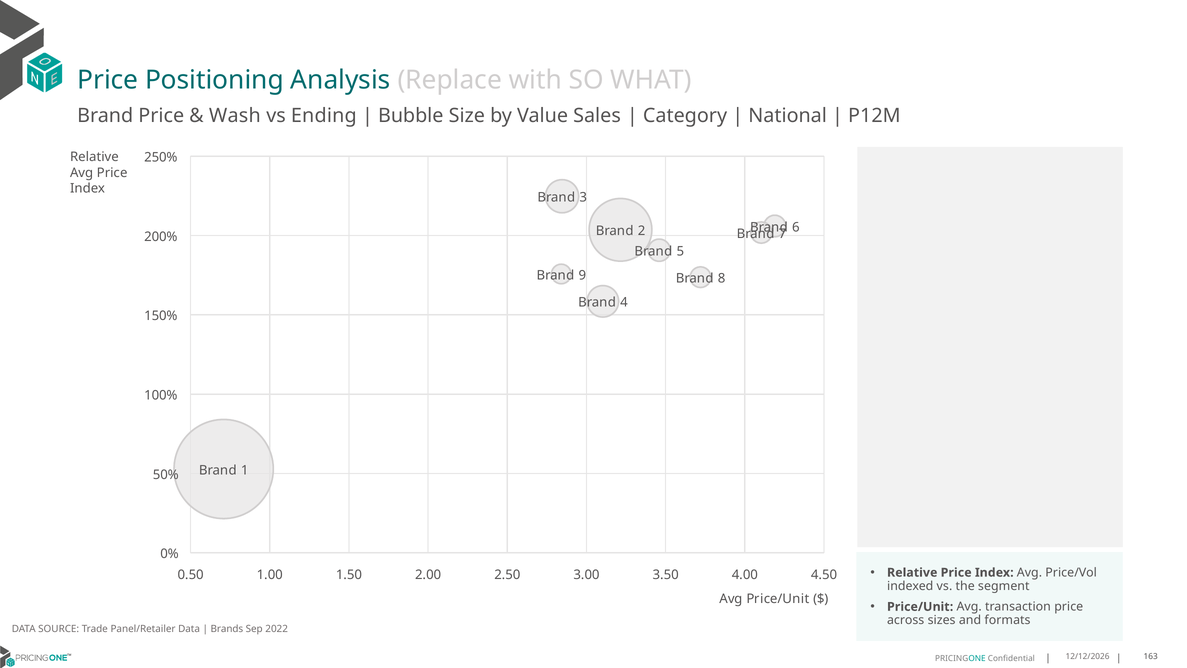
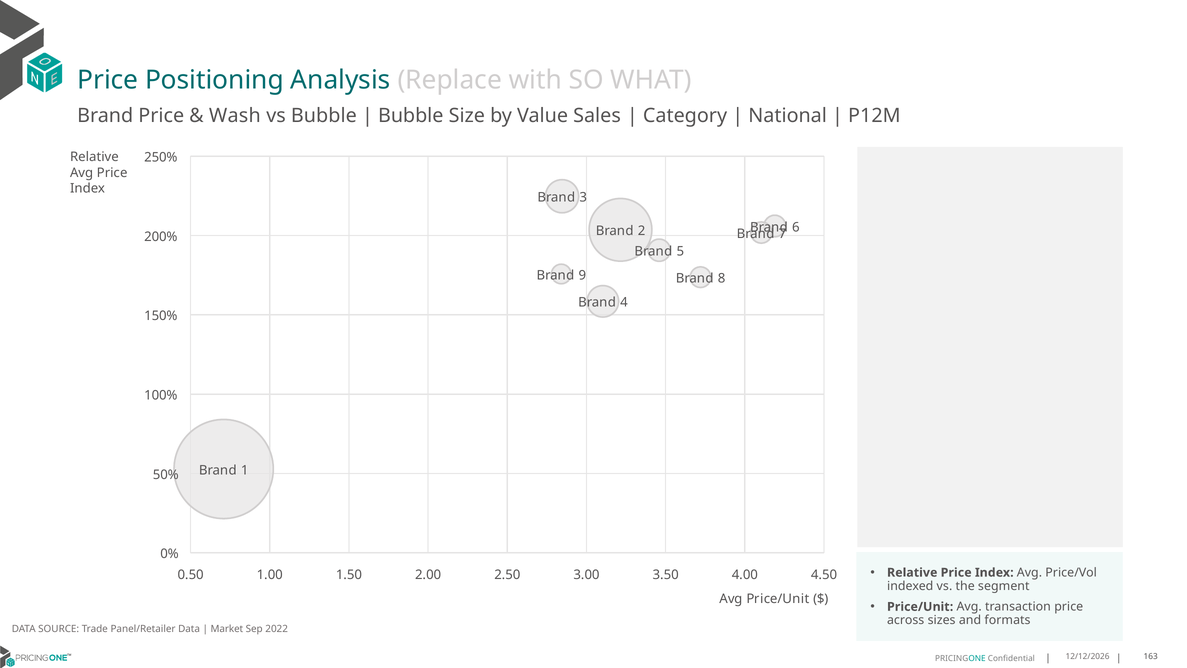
vs Ending: Ending -> Bubble (324, 116)
Brands: Brands -> Market (227, 629)
